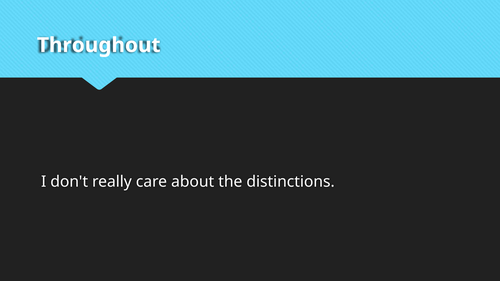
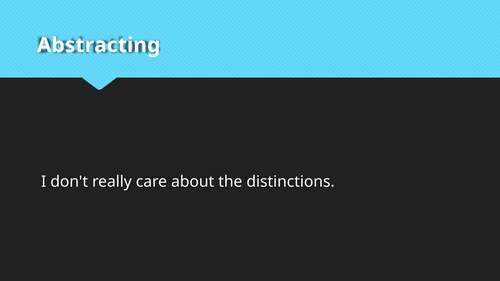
Throughout: Throughout -> Abstracting (99, 45)
